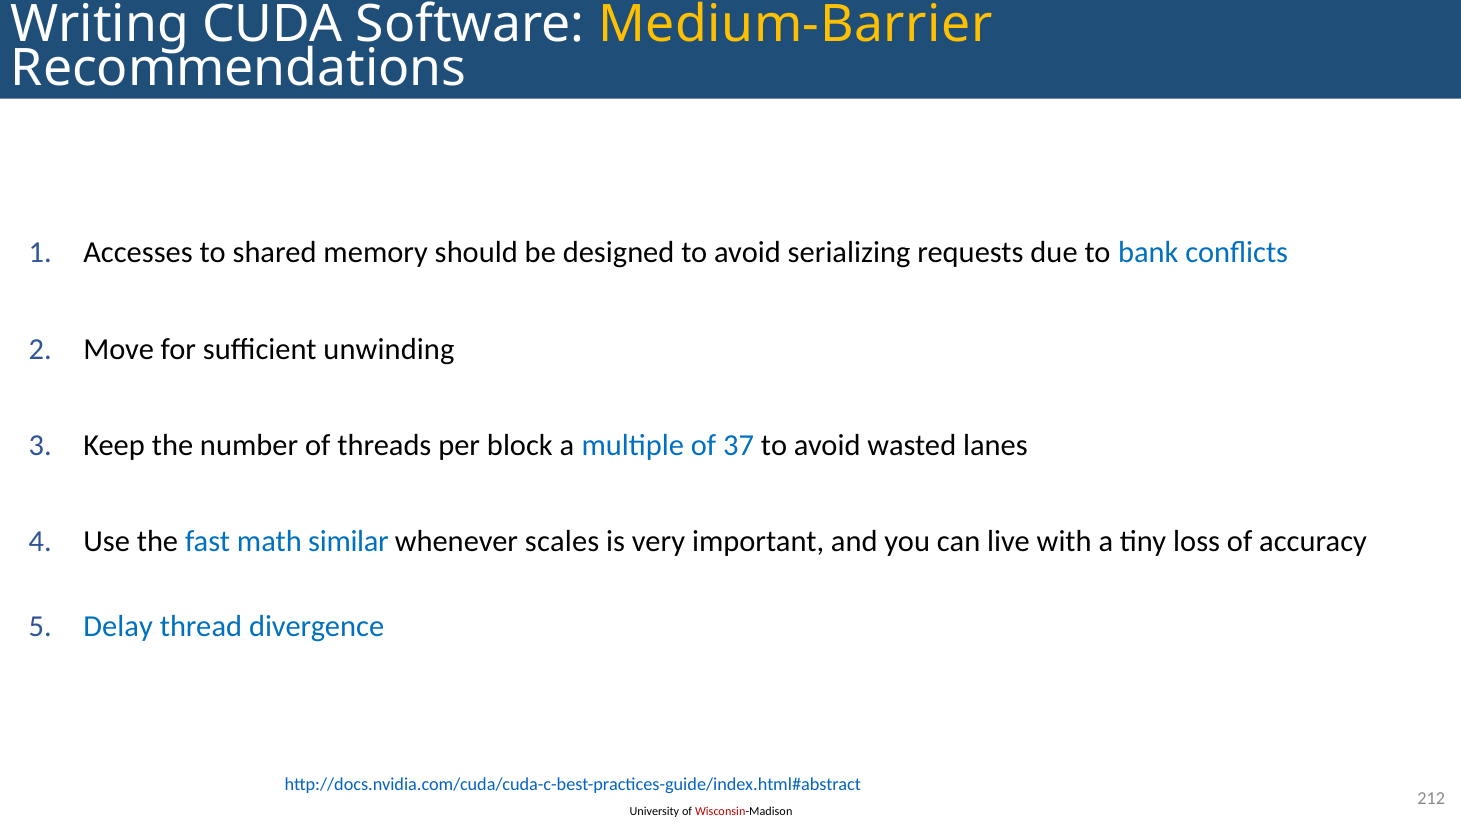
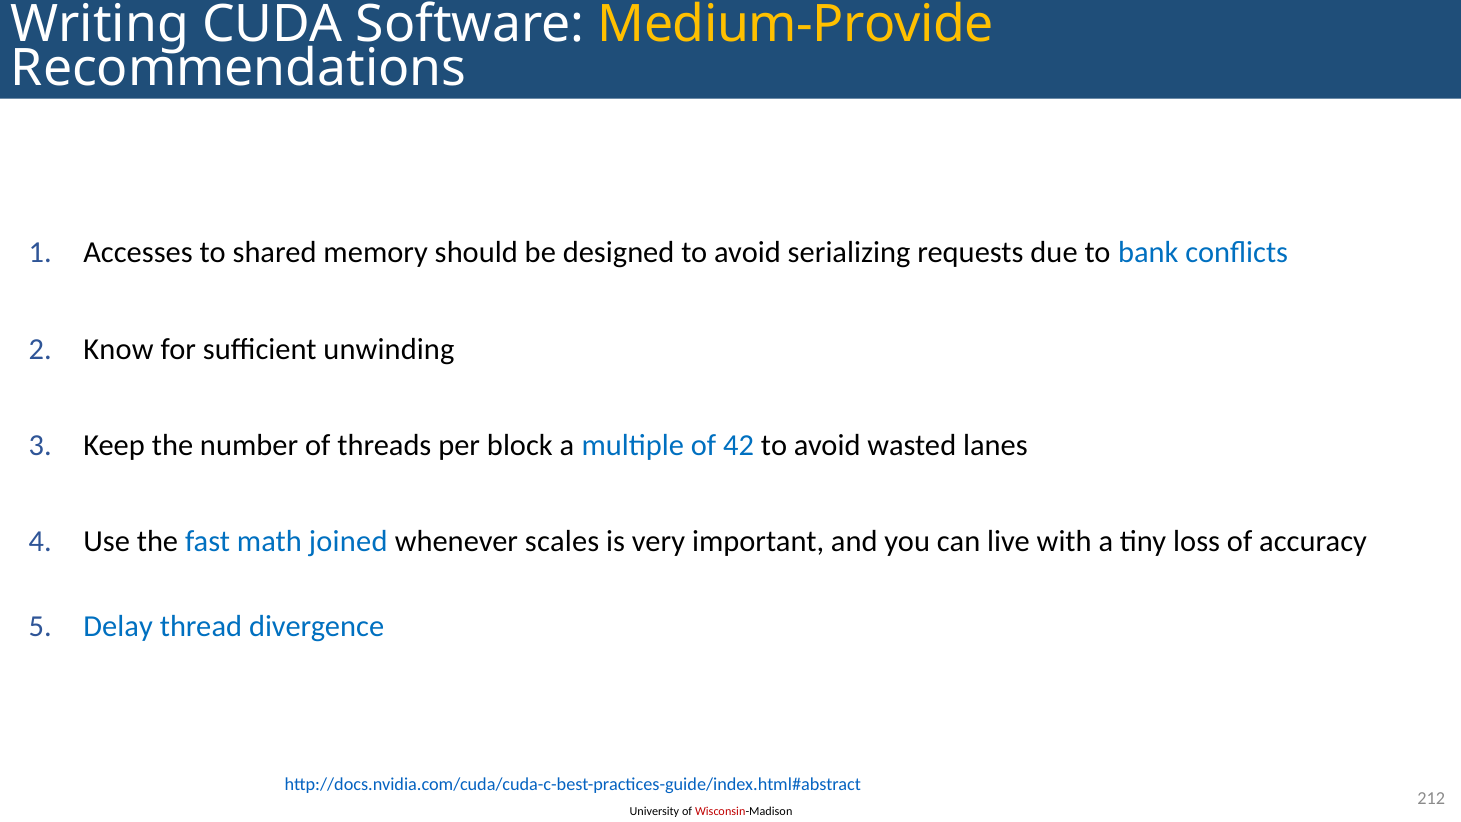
Medium-Barrier: Medium-Barrier -> Medium-Provide (796, 24)
Move: Move -> Know (119, 349)
37: 37 -> 42 (739, 445)
similar: similar -> joined (348, 542)
